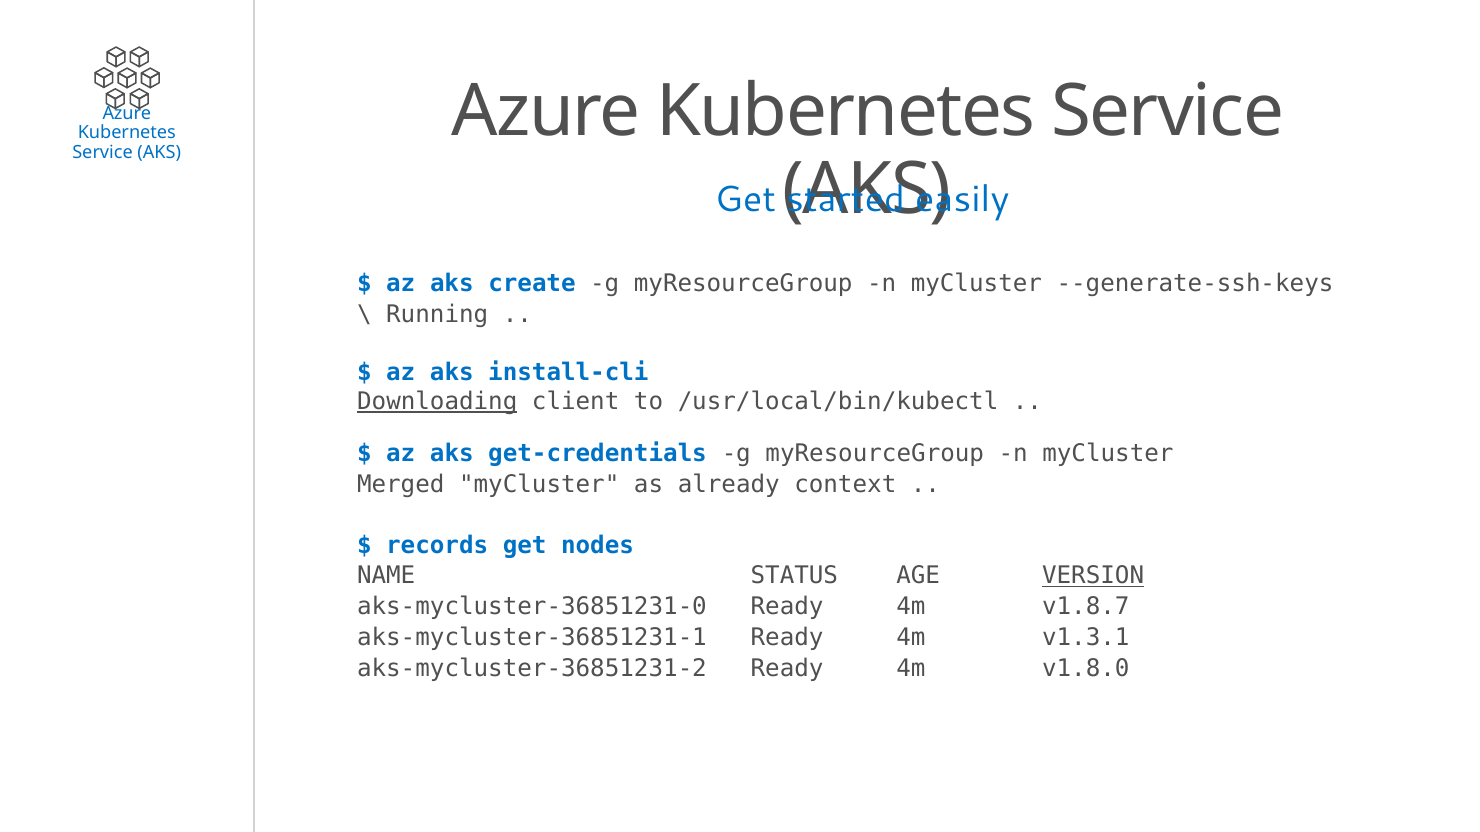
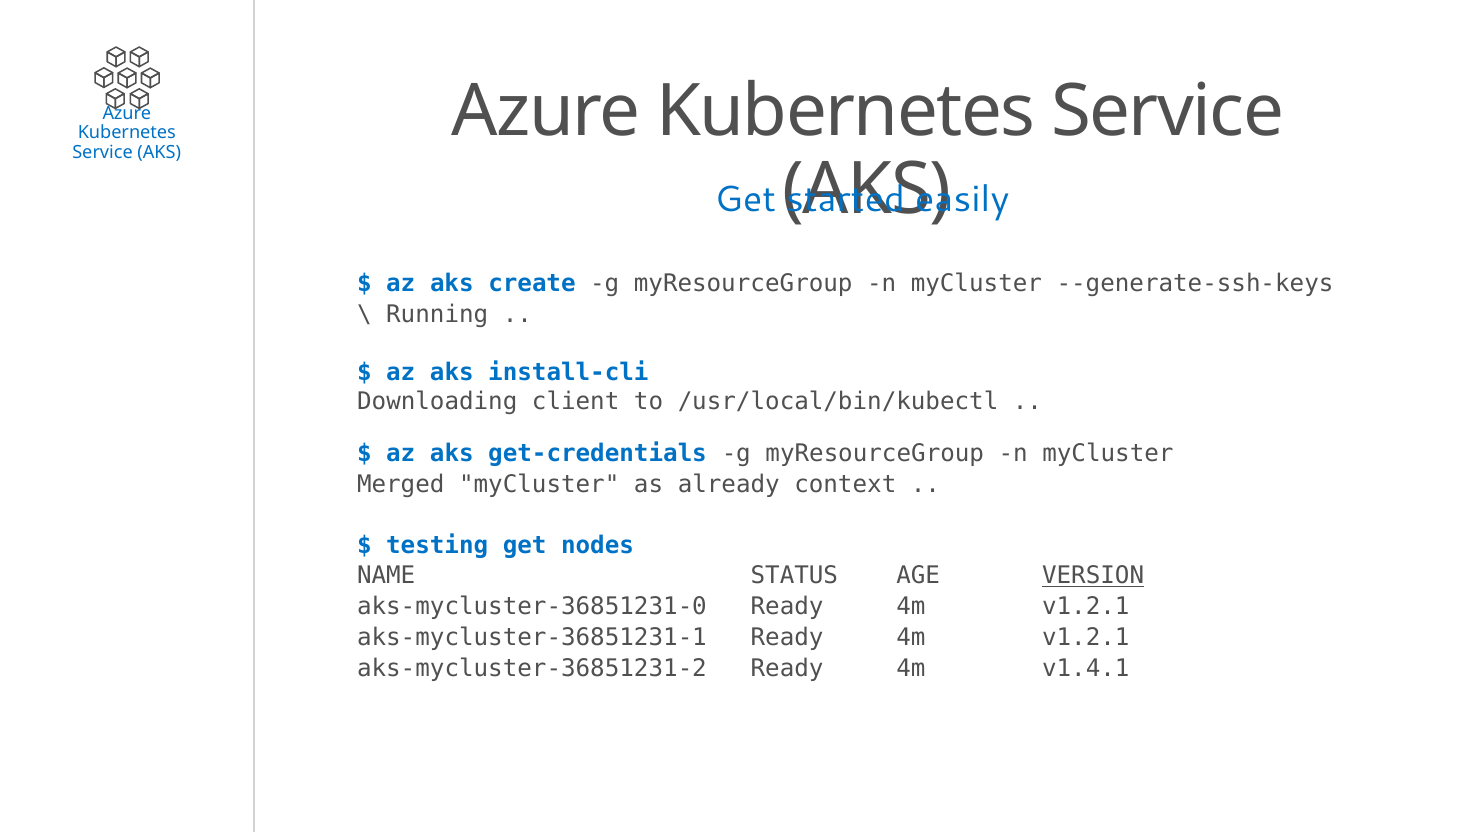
Downloading underline: present -> none (437, 402)
records: records -> testing (437, 546)
aks-mycluster-36851231-0 Ready 4m v1.8.7: v1.8.7 -> v1.2.1 (1086, 607)
aks-mycluster-36851231-1 Ready 4m v1.3.1: v1.3.1 -> v1.2.1 (1086, 638)
v1.8.0: v1.8.0 -> v1.4.1 (1086, 669)
